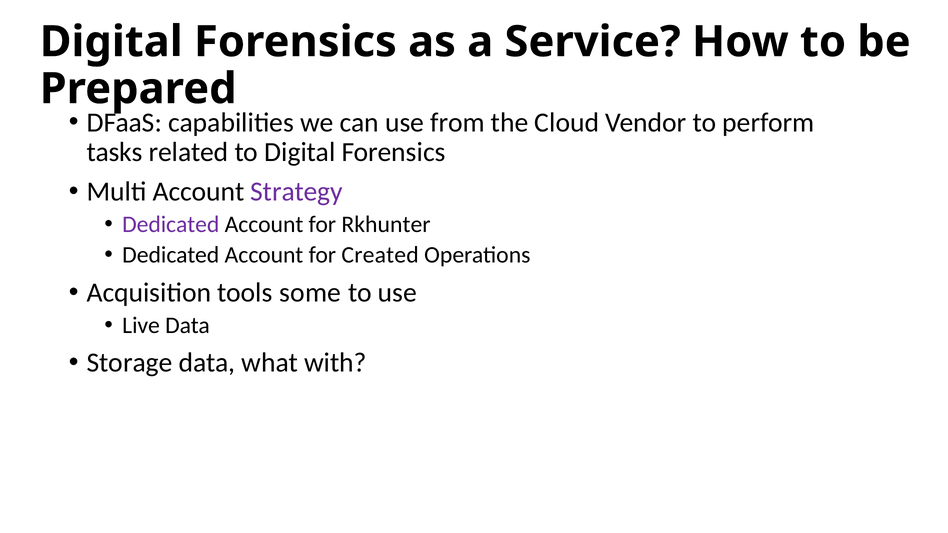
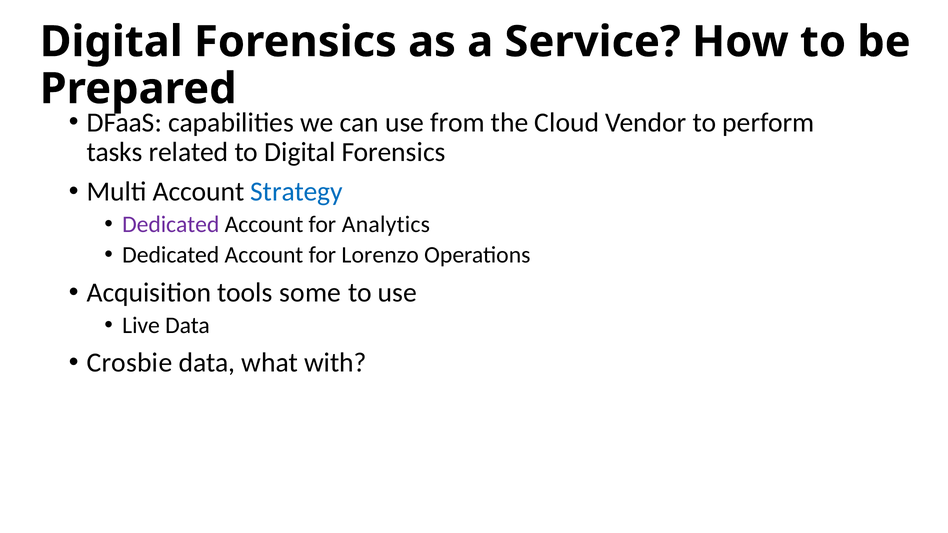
Strategy colour: purple -> blue (297, 192)
Rkhunter: Rkhunter -> Analytics (386, 225)
Created: Created -> Lorenzo (380, 255)
Storage: Storage -> Crosbie (129, 363)
